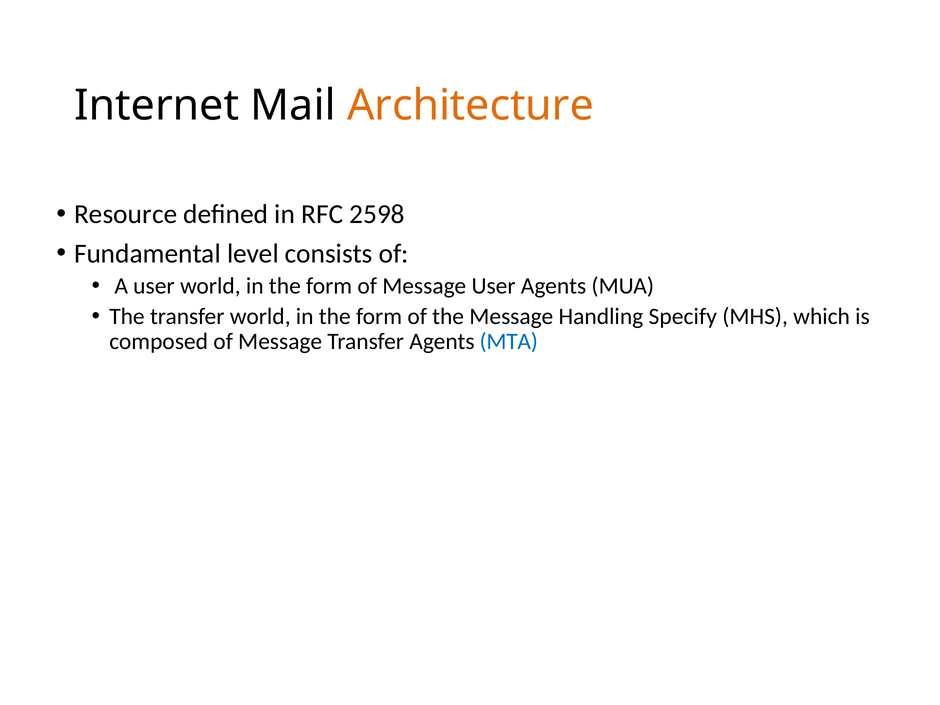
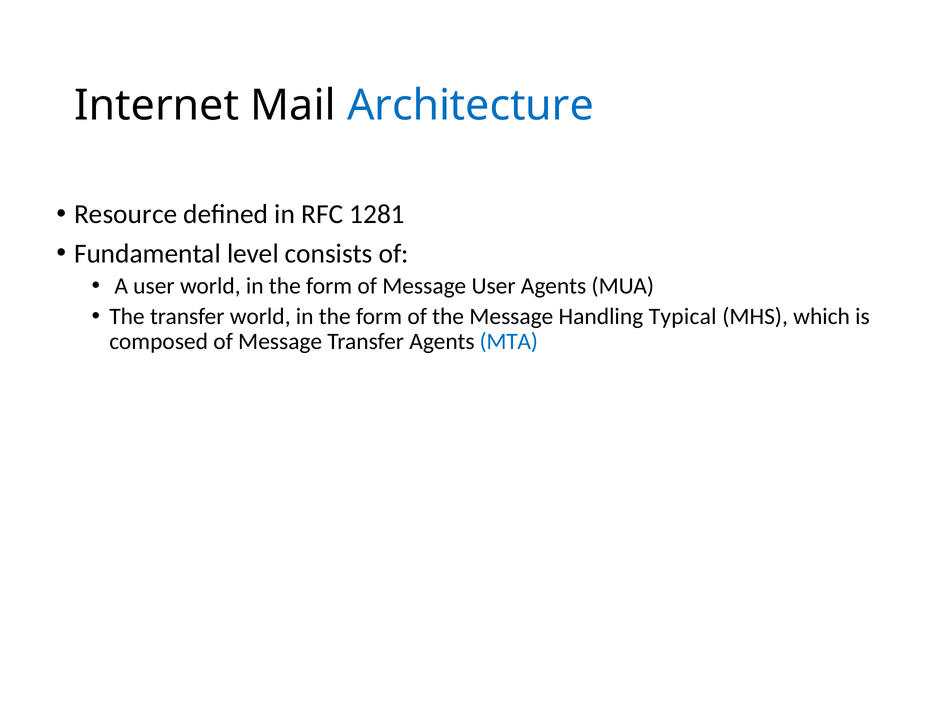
Architecture colour: orange -> blue (470, 105)
2598: 2598 -> 1281 (377, 214)
Specify: Specify -> Typical (683, 316)
